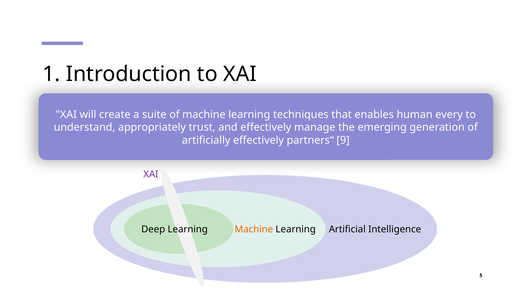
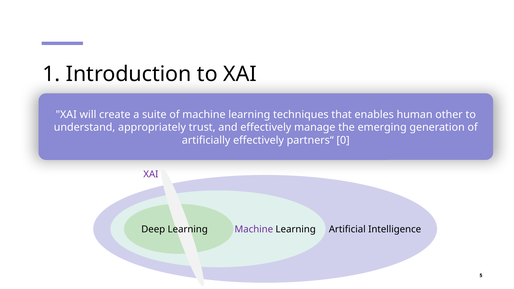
every: every -> other (449, 115)
9: 9 -> 0 (343, 140)
Machine colour: orange -> purple (254, 229)
